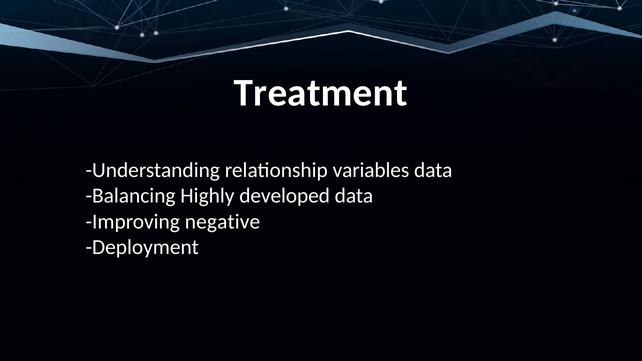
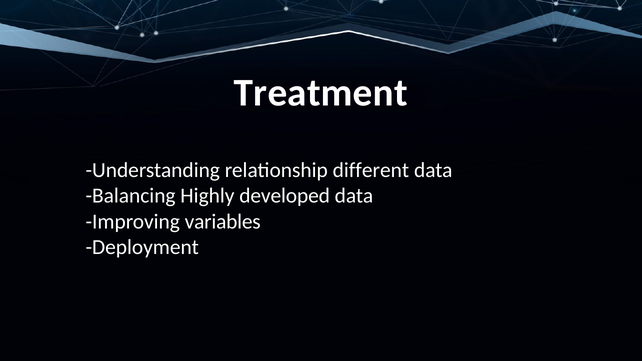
variables: variables -> different (371, 170)
negative: negative -> variables (223, 222)
